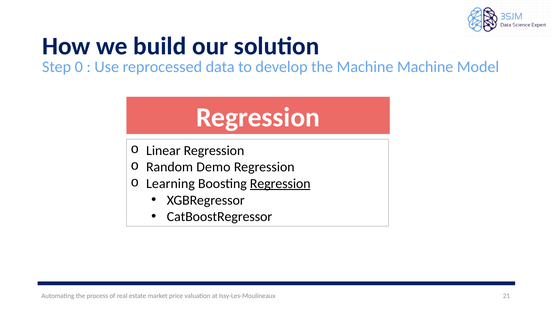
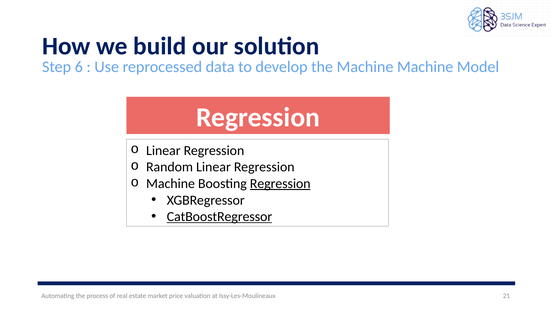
0: 0 -> 6 (79, 67)
Random Demo: Demo -> Linear (213, 167)
Learning: Learning -> Machine (171, 184)
CatBoostRegressor underline: none -> present (219, 217)
